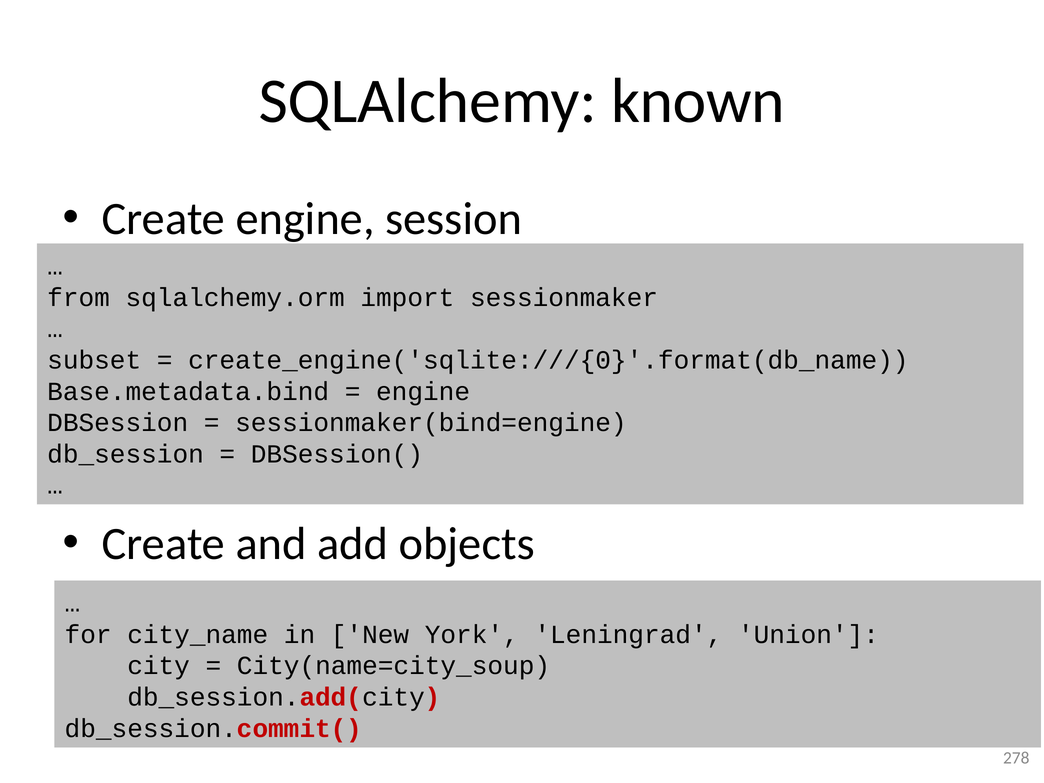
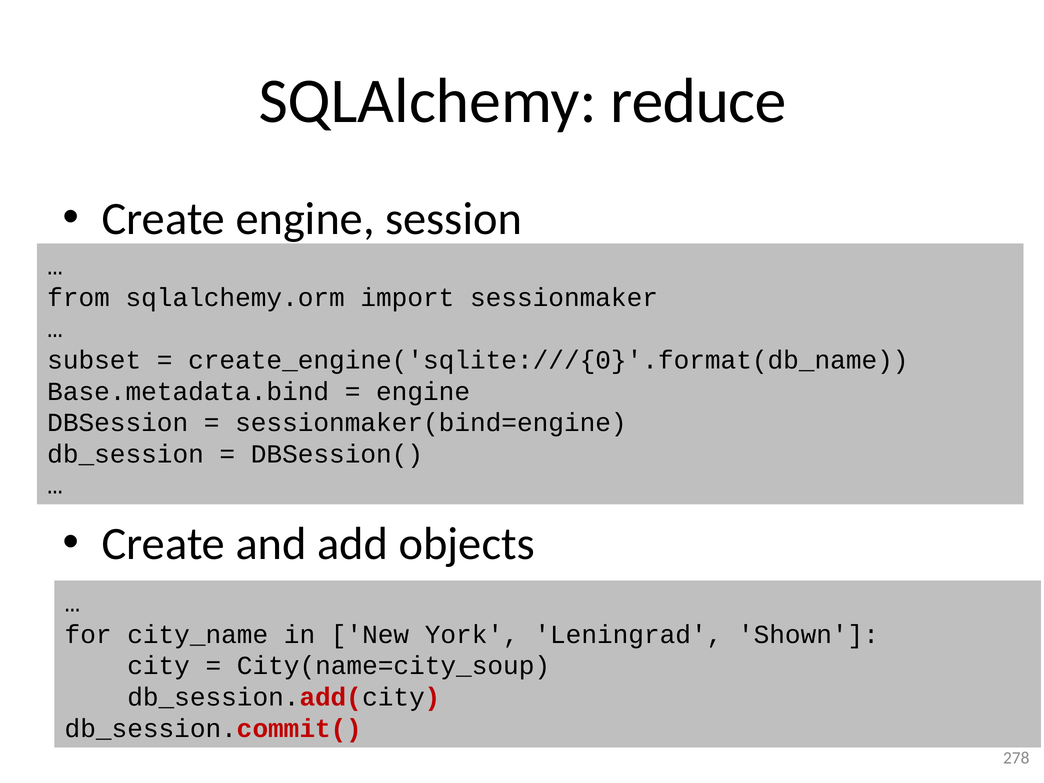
known: known -> reduce (698, 101)
Union: Union -> Shown (808, 635)
